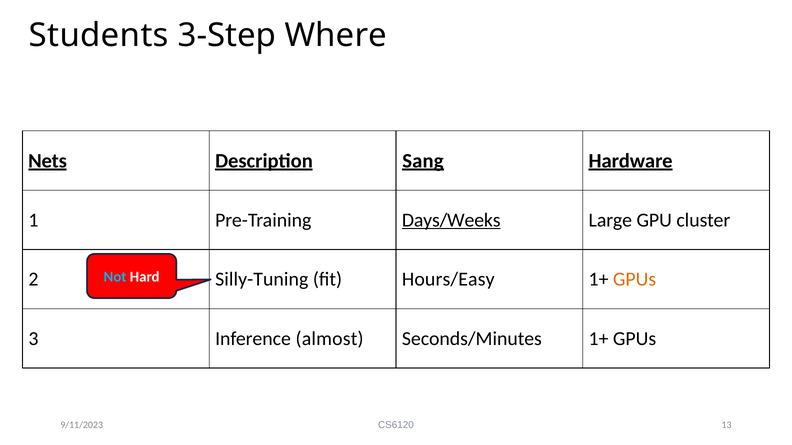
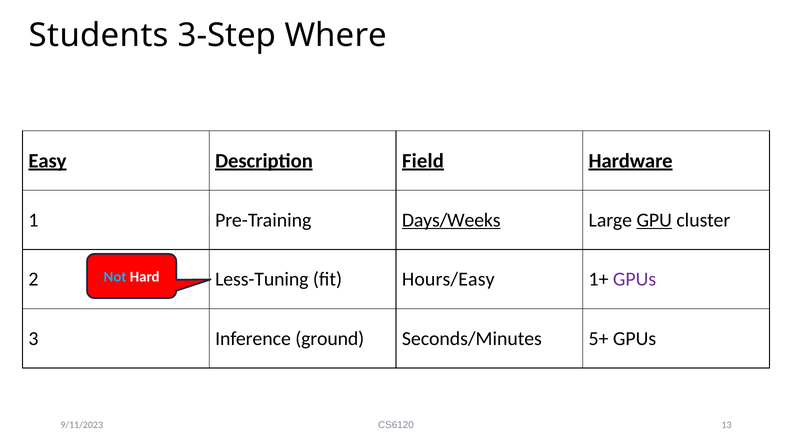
Nets: Nets -> Easy (47, 161)
Sang: Sang -> Field (423, 161)
GPU underline: none -> present (654, 220)
Silly-Tuning: Silly-Tuning -> Less-Tuning (262, 280)
GPUs colour: orange -> purple (635, 280)
almost: almost -> ground (330, 339)
Seconds/Minutes 1+: 1+ -> 5+ (599, 339)
